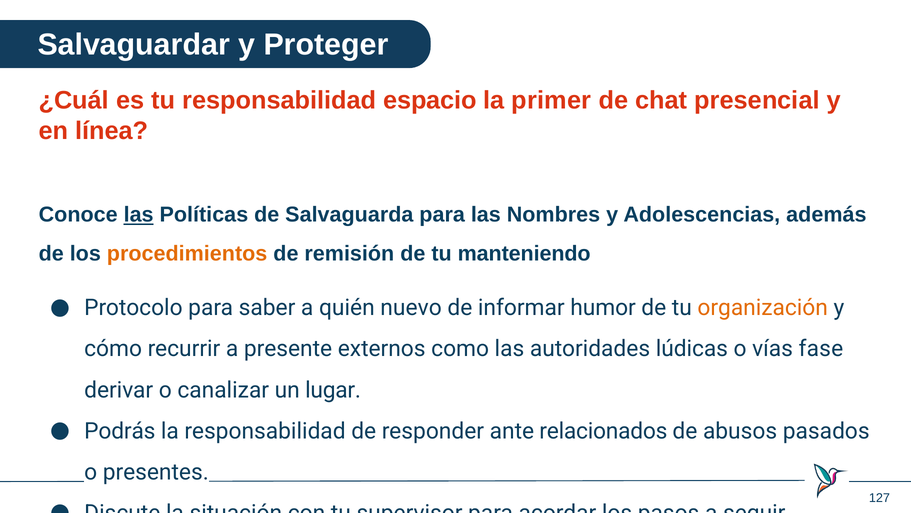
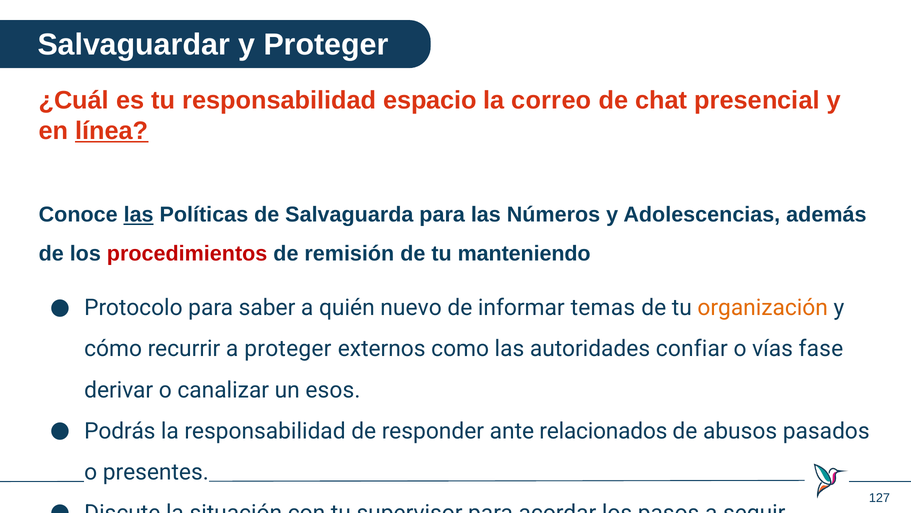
primer: primer -> correo (551, 100)
línea underline: none -> present (112, 131)
Nombres: Nombres -> Números (553, 215)
procedimientos colour: orange -> red (187, 253)
humor: humor -> temas (603, 308)
a presente: presente -> proteger (288, 349)
lúdicas: lúdicas -> confiar (692, 349)
lugar: lugar -> esos (333, 390)
